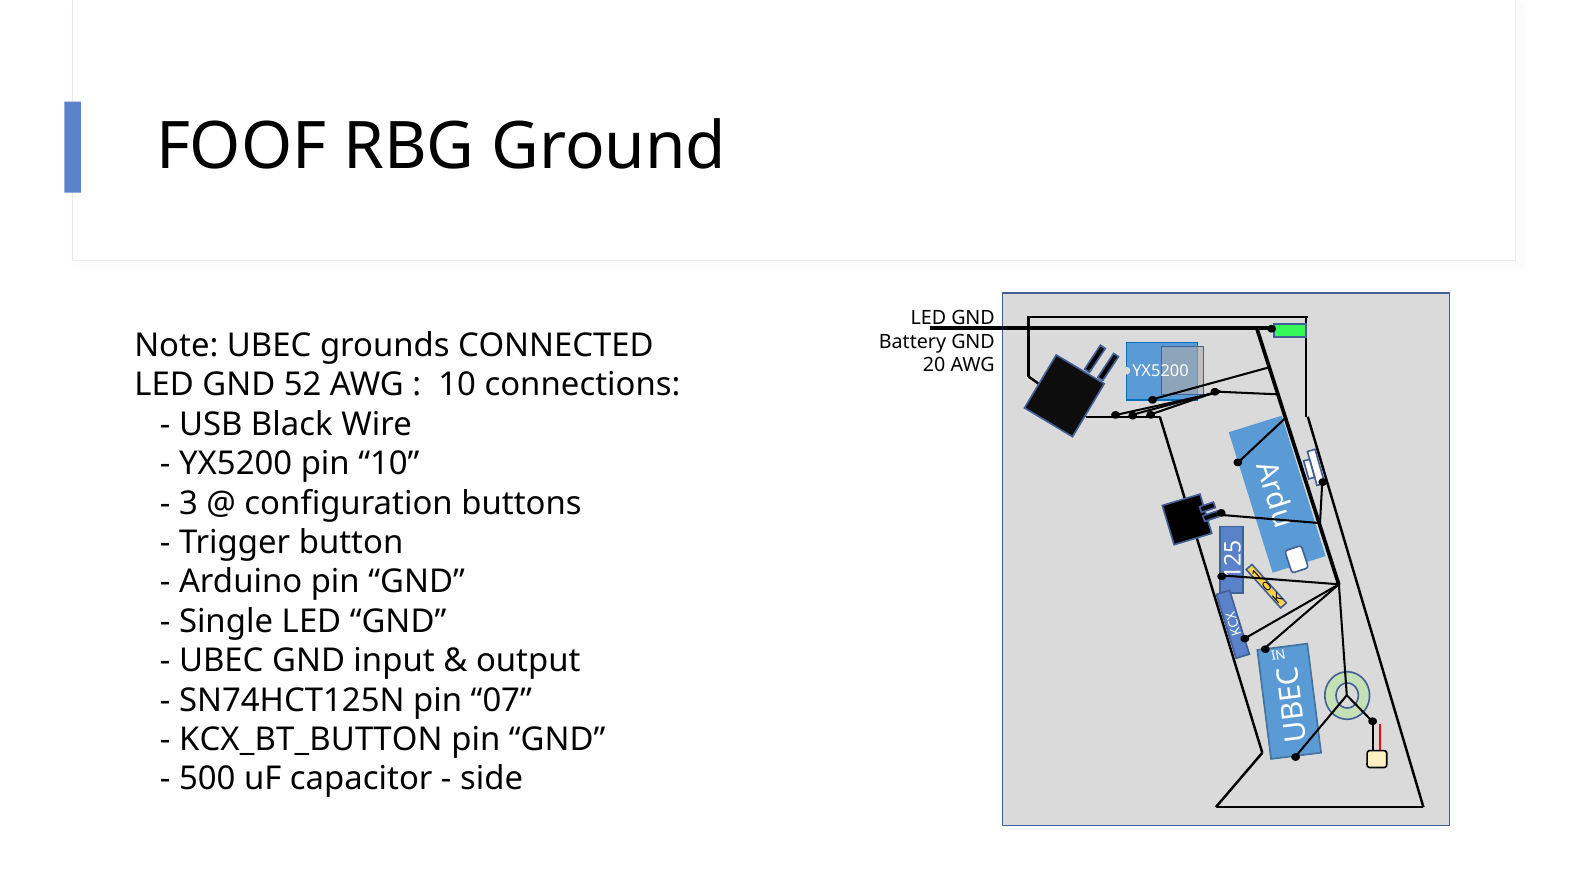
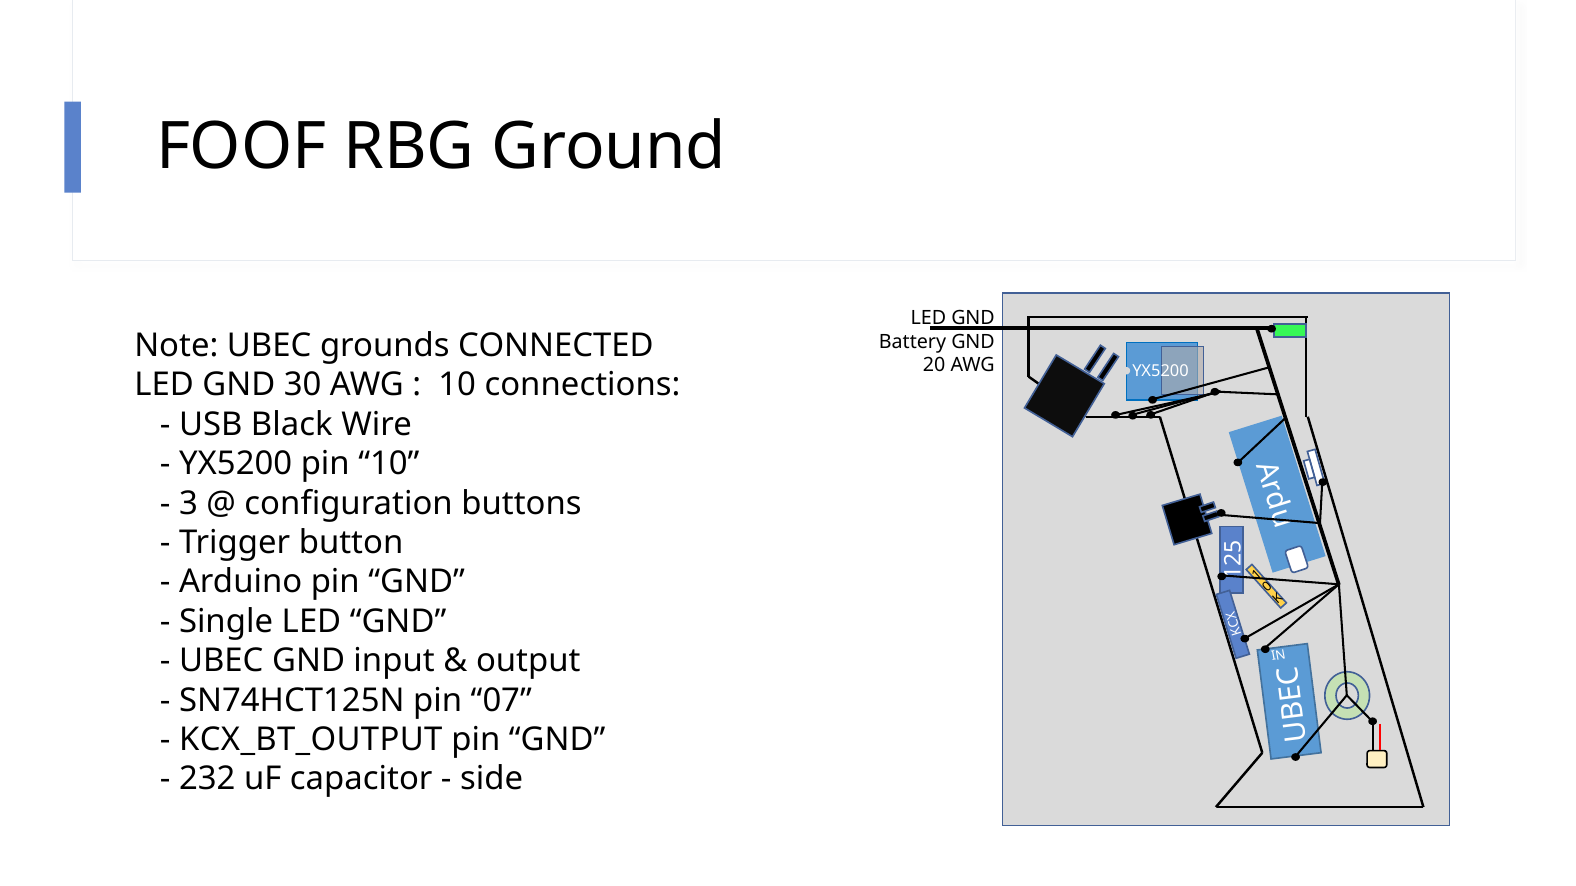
52: 52 -> 30 (303, 385)
KCX_BT_BUTTON: KCX_BT_BUTTON -> KCX_BT_OUTPUT (311, 740)
500: 500 -> 232 (207, 779)
